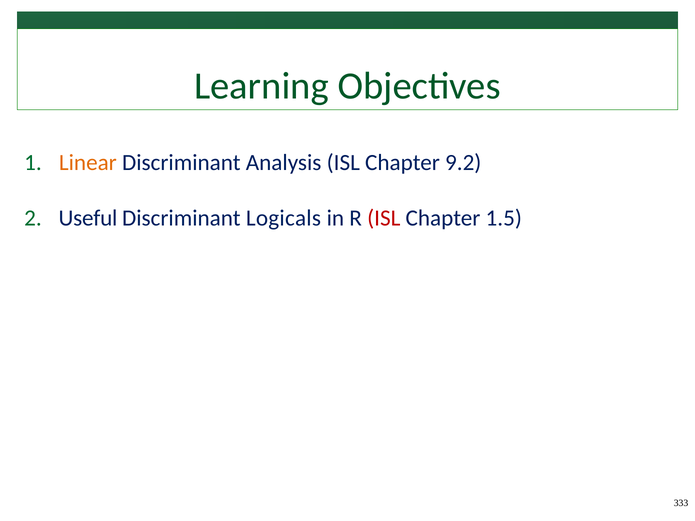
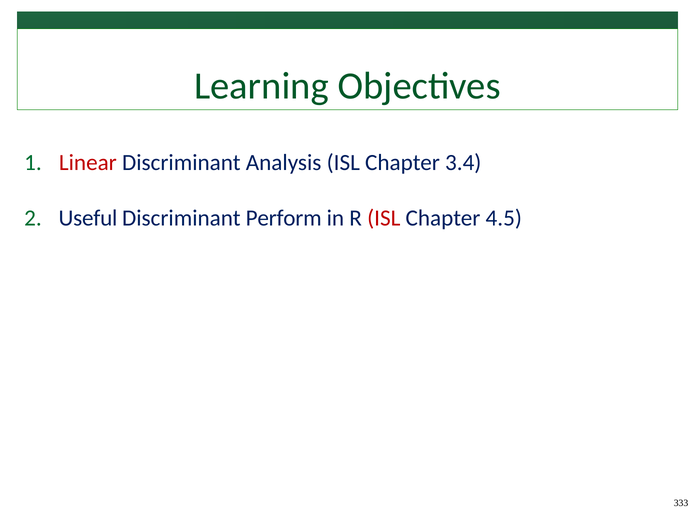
Linear colour: orange -> red (88, 163)
9.2: 9.2 -> 3.4 (463, 163)
Logicals: Logicals -> Perform (284, 218)
1.5: 1.5 -> 4.5 (504, 218)
